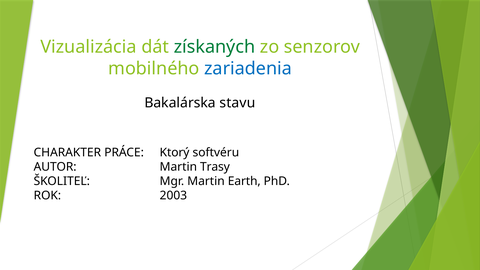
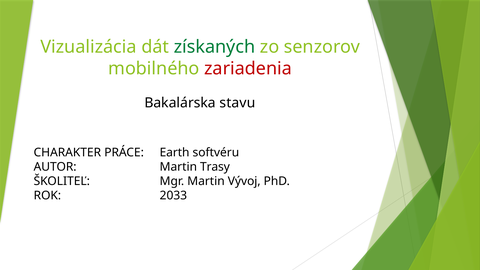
zariadenia colour: blue -> red (248, 69)
Ktorý: Ktorý -> Earth (175, 152)
Earth: Earth -> Vývoj (244, 181)
2003: 2003 -> 2033 (173, 196)
